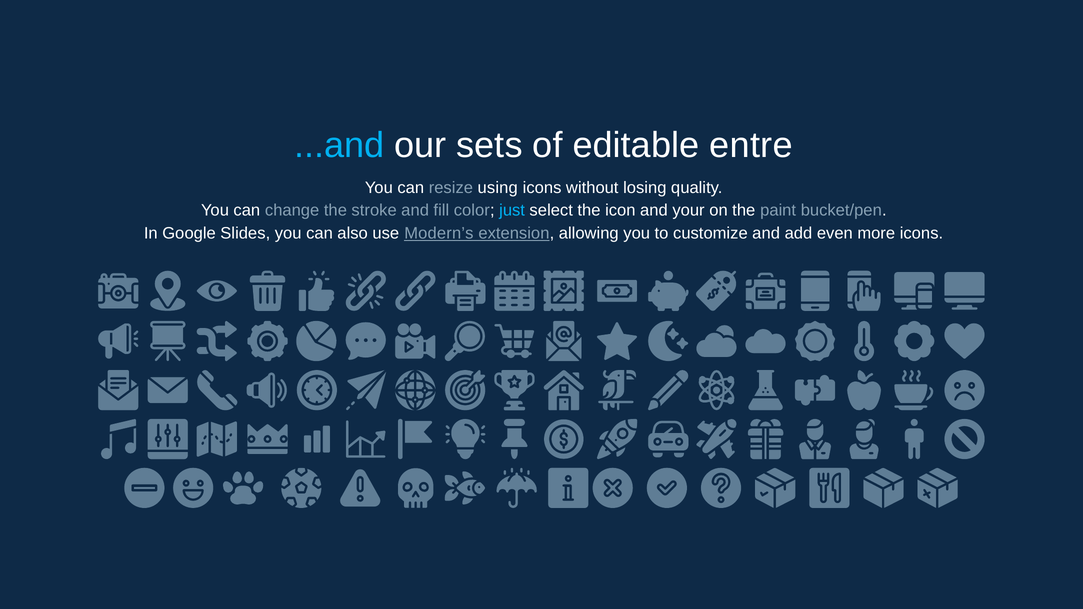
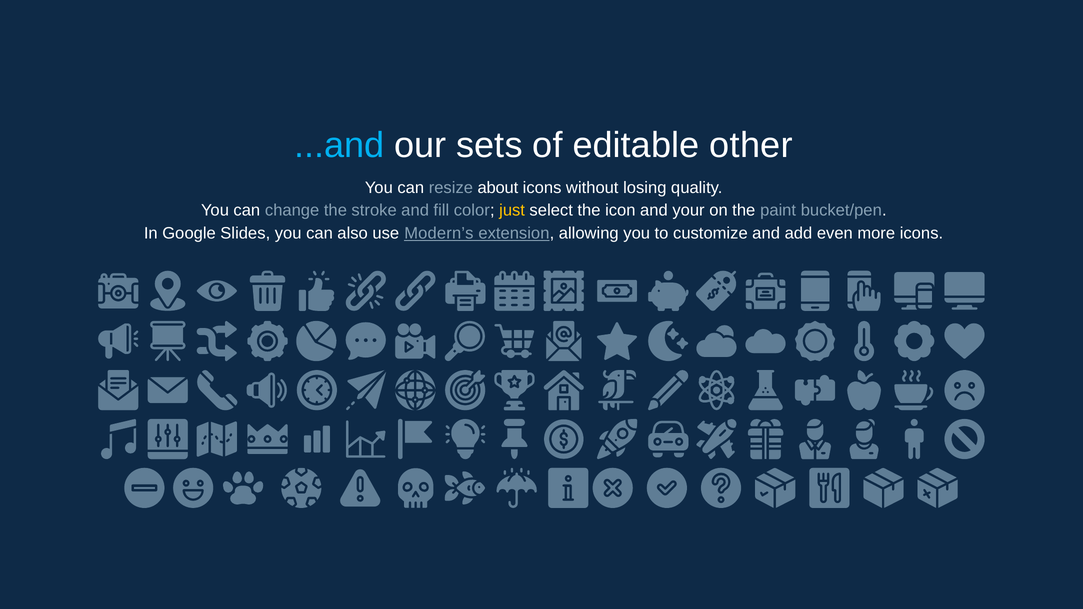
entre: entre -> other (751, 146)
using: using -> about (498, 188)
just colour: light blue -> yellow (512, 210)
